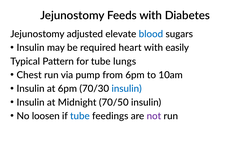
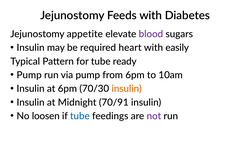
adjusted: adjusted -> appetite (85, 34)
blood colour: blue -> purple (151, 34)
lungs: lungs -> ready (125, 62)
Chest: Chest -> Pump (29, 75)
insulin colour: blue -> orange (127, 89)
70/50: 70/50 -> 70/91 (114, 103)
